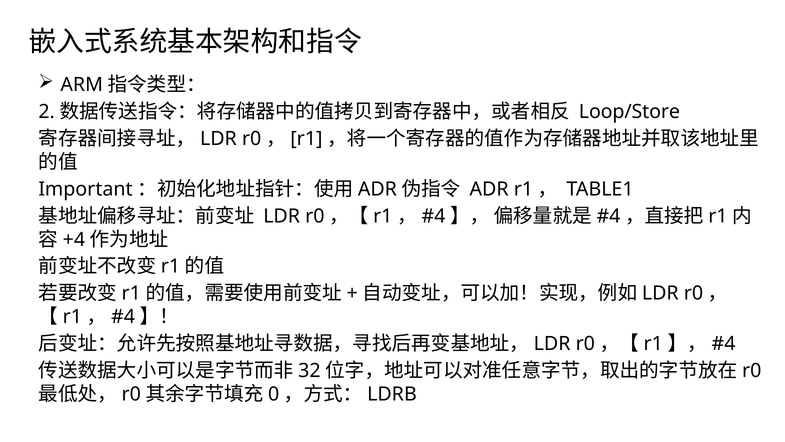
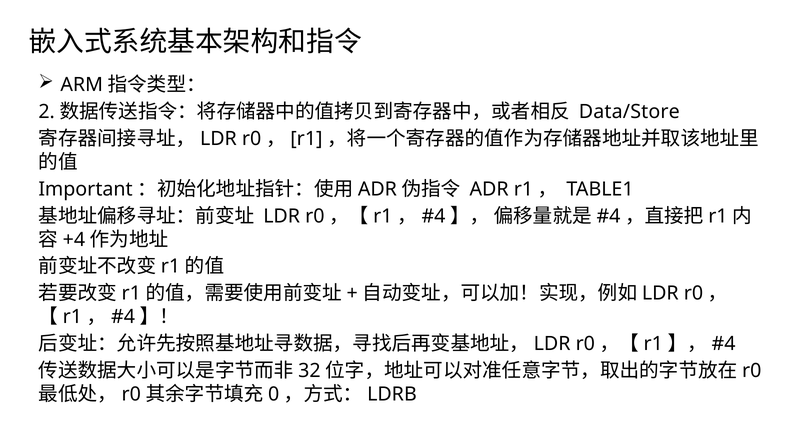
Loop/Store: Loop/Store -> Data/Store (629, 112)
